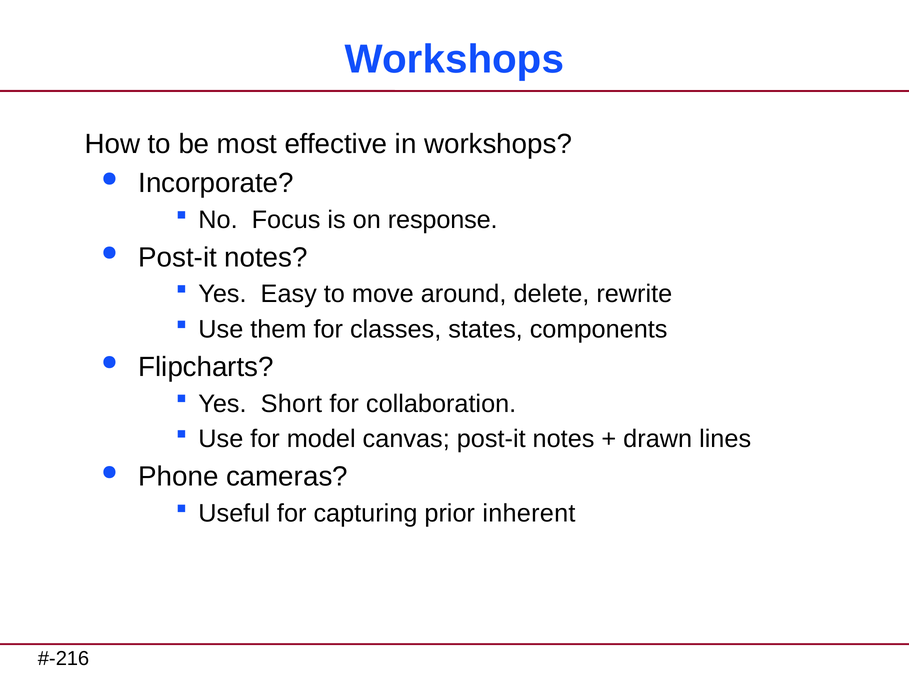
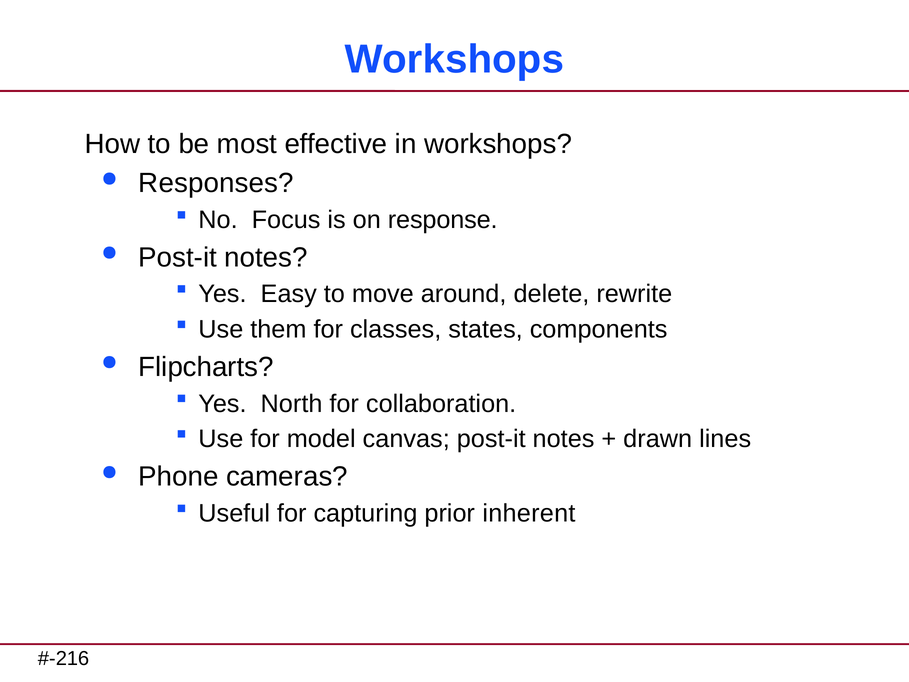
Incorporate: Incorporate -> Responses (216, 183)
Short: Short -> North (292, 404)
